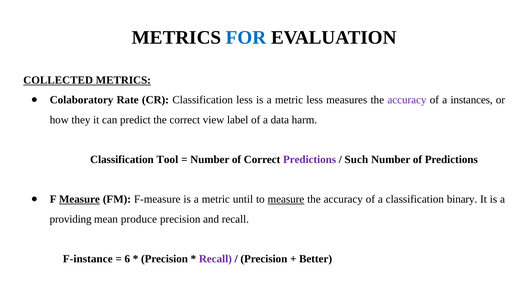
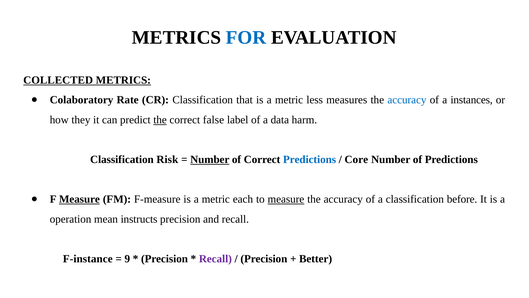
Classification less: less -> that (245, 100)
accuracy colour: purple -> blue (407, 100)
the underline: none -> present (160, 120)
view: view -> false (213, 120)
Tool: Tool -> Risk (167, 159)
Number underline: none -> present (210, 159)
Predictions colour: purple -> blue (310, 159)
Such: Such -> Core (356, 159)
until: until -> each (243, 199)
binary: binary -> before (462, 199)
providing: providing -> operation (71, 219)
produce: produce -> instructs (139, 219)
6: 6 -> 9 (127, 258)
